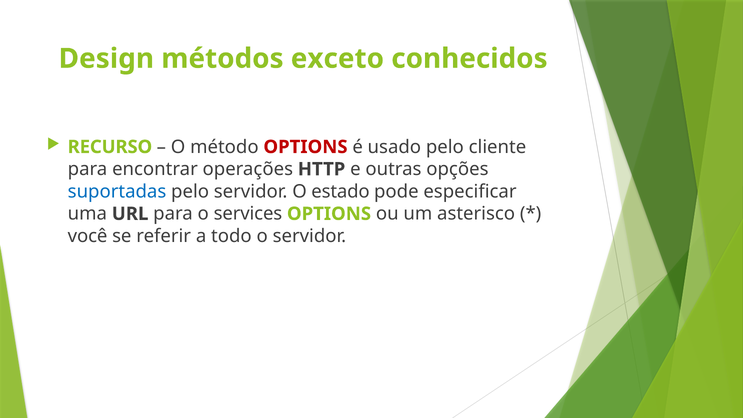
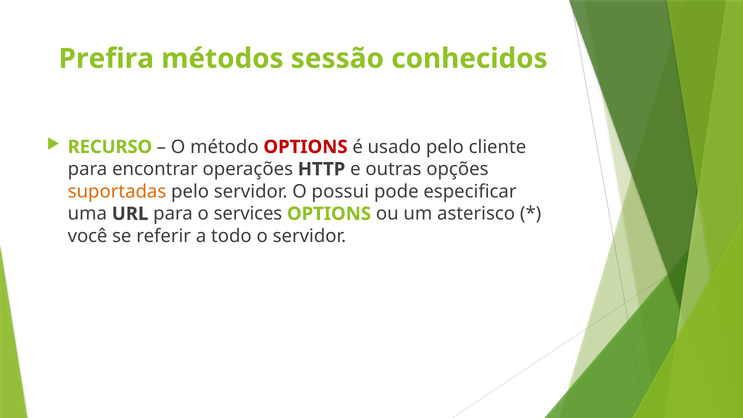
Design: Design -> Prefira (106, 59)
exceto: exceto -> sessão (337, 59)
suportadas colour: blue -> orange (117, 191)
estado: estado -> possui (340, 191)
